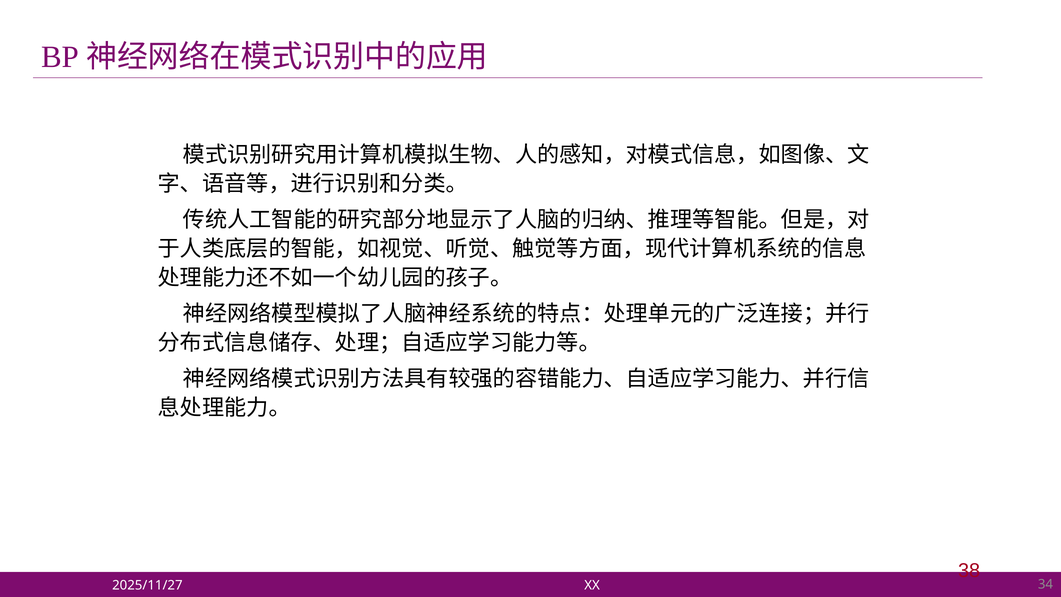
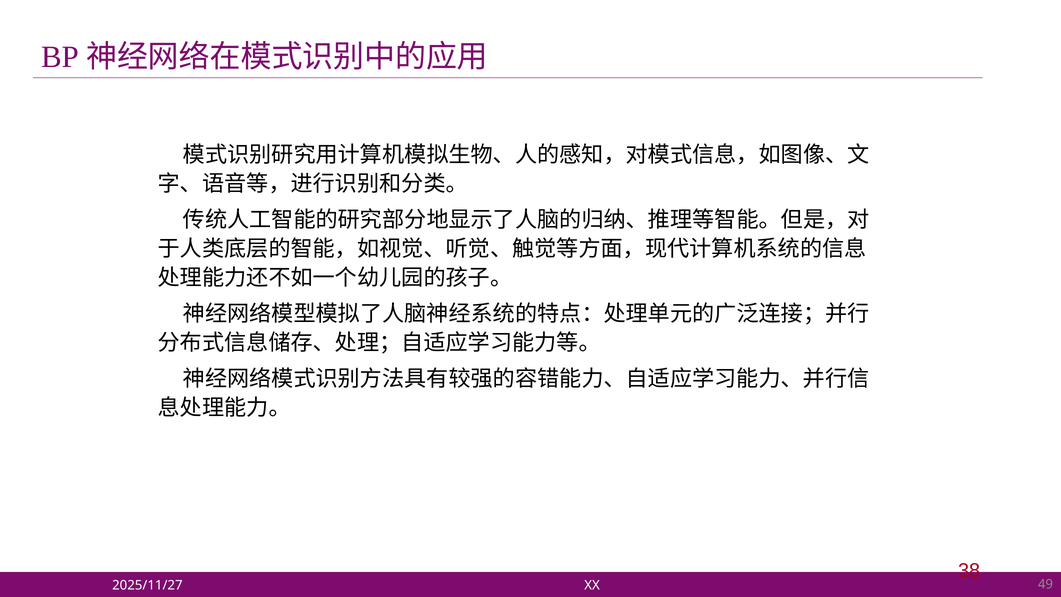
34: 34 -> 49 (1045, 584)
